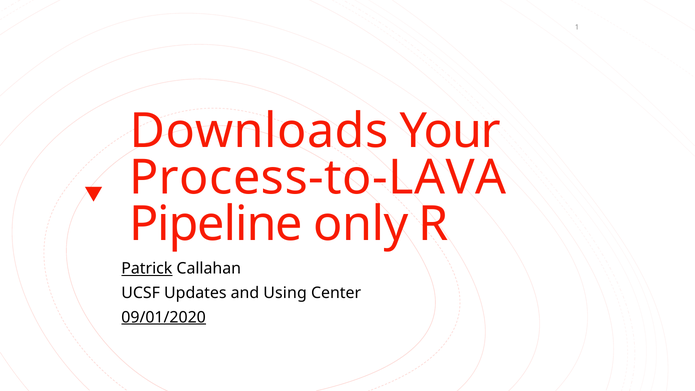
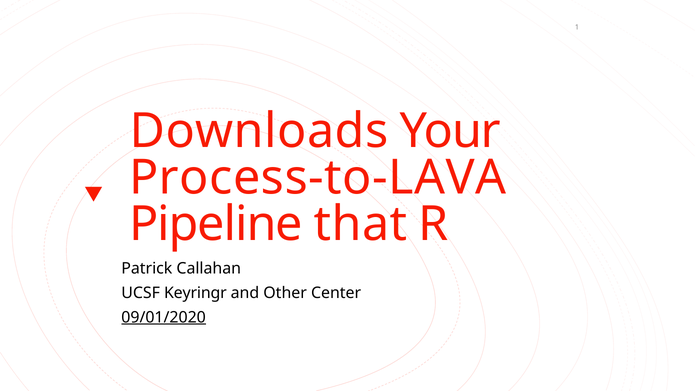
only: only -> that (360, 224)
Patrick underline: present -> none (147, 268)
Updates: Updates -> Keyringr (195, 293)
Using: Using -> Other (285, 293)
